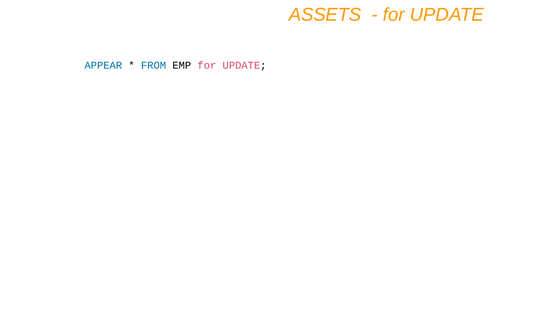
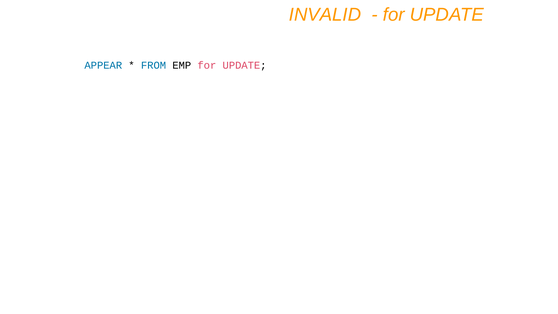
ASSETS: ASSETS -> INVALID (325, 15)
